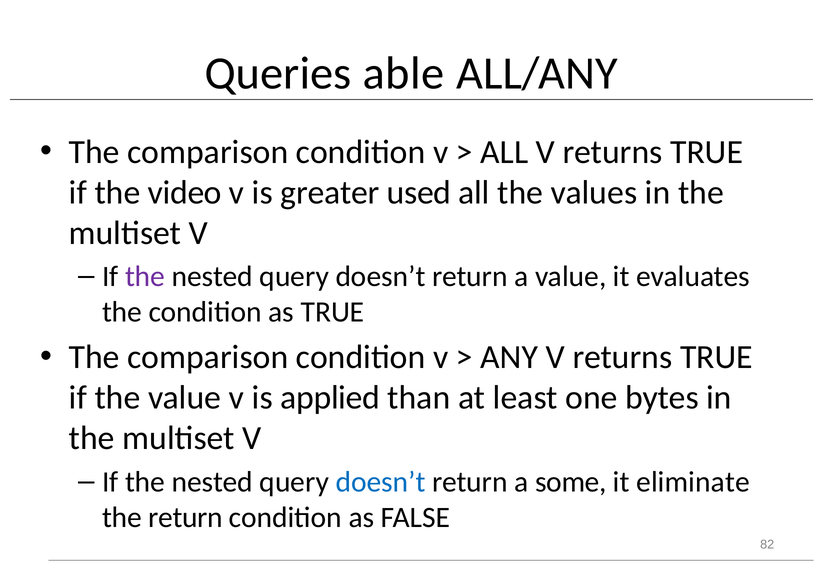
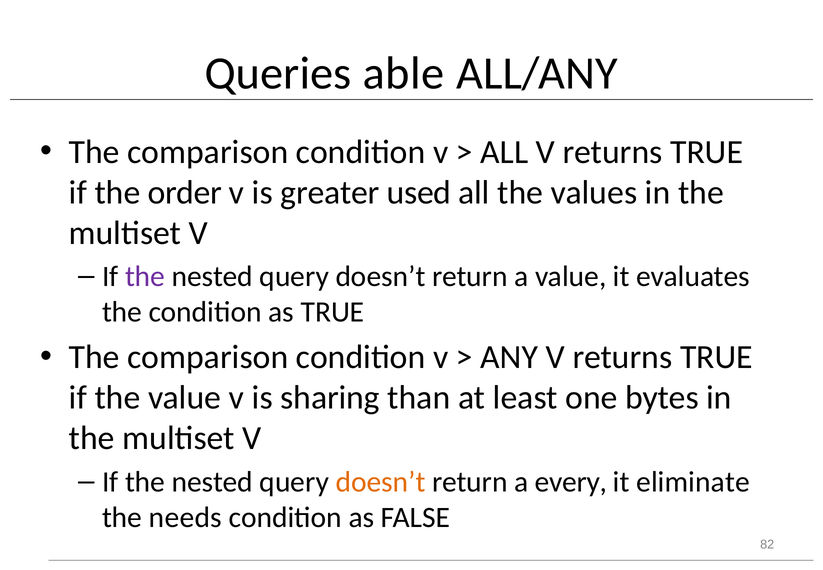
video: video -> order (185, 192)
applied: applied -> sharing (330, 398)
doesn’t colour: blue -> orange (381, 482)
some: some -> every (571, 482)
the return: return -> needs (185, 517)
